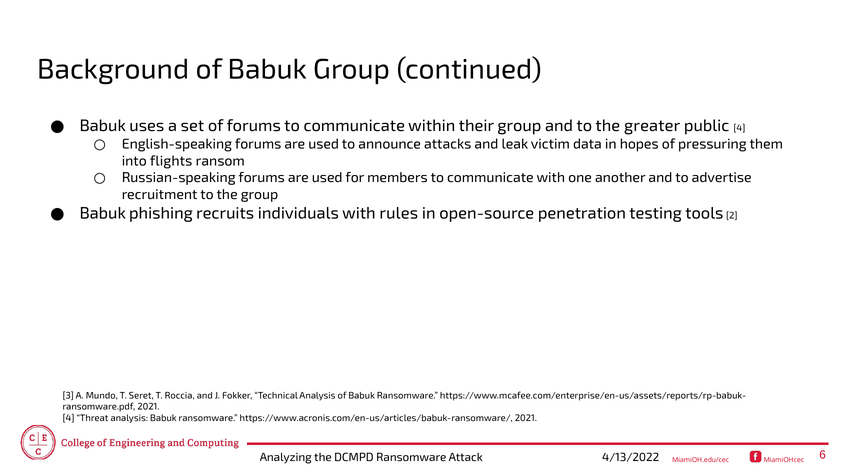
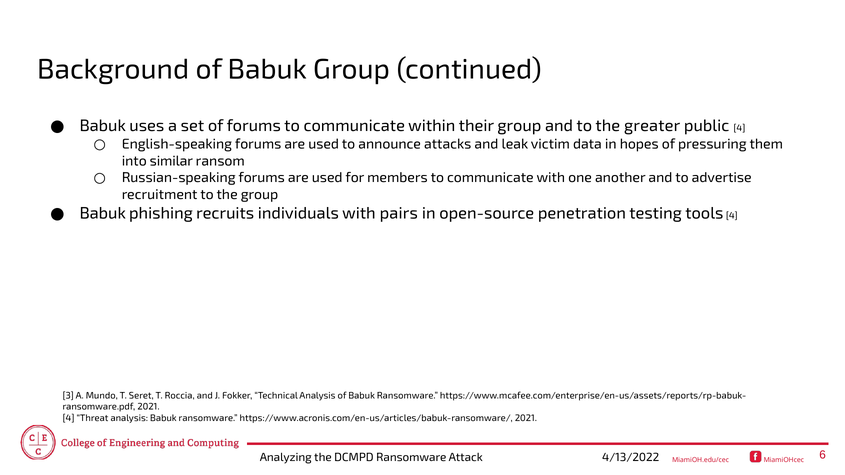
flights: flights -> similar (171, 161)
rules: rules -> pairs (399, 213)
tools 2: 2 -> 4 (732, 216)
